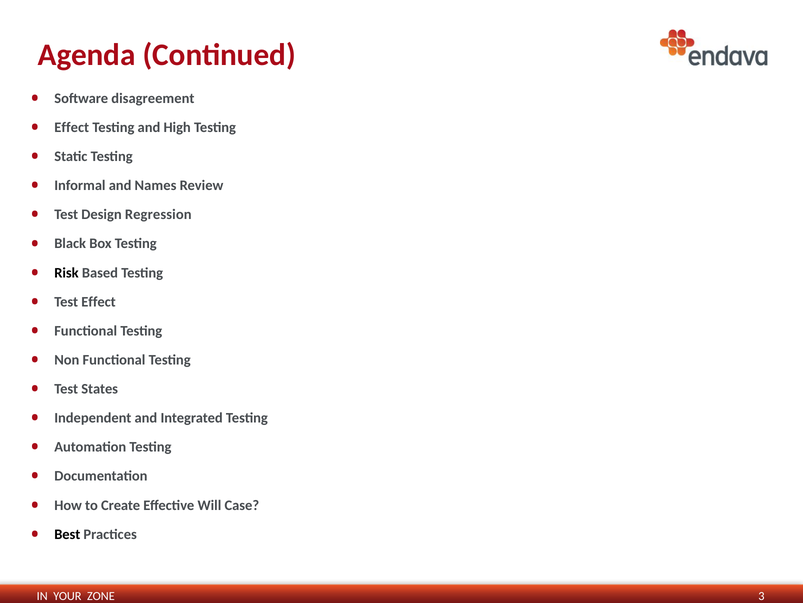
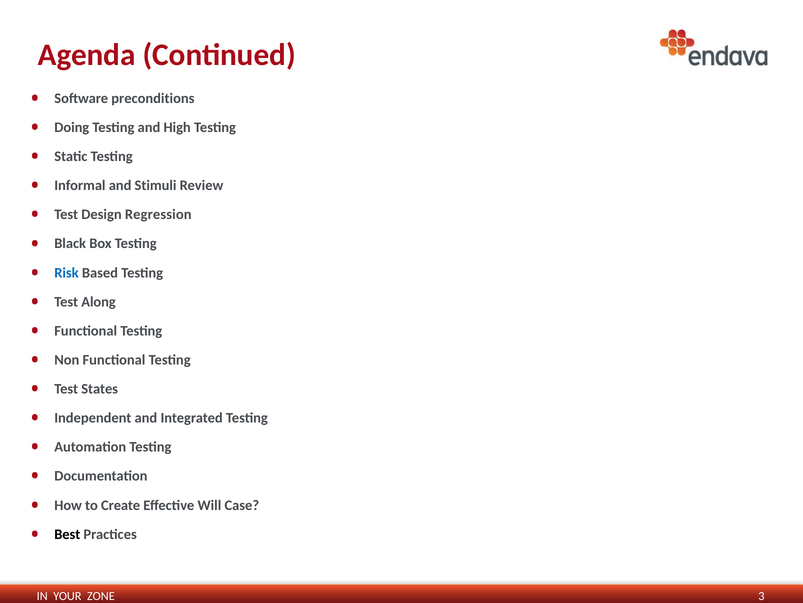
disagreement: disagreement -> preconditions (153, 98)
Effect: Effect -> Doing (72, 127)
Names: Names -> Stimuli (156, 185)
Risk colour: black -> blue (66, 272)
Test Effect: Effect -> Along (99, 301)
